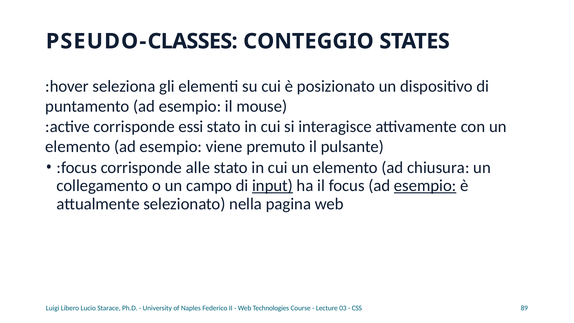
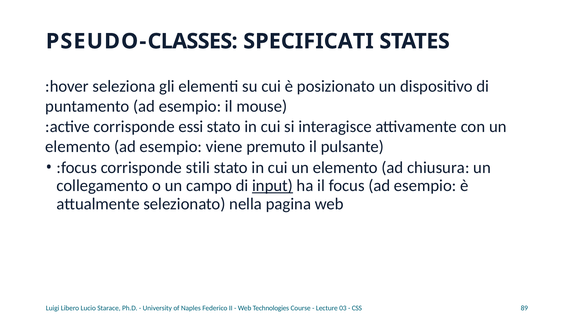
CONTEGGIO: CONTEGGIO -> SPECIFICATI (308, 41)
alle: alle -> stili (198, 168)
esempio underline: present -> none (425, 186)
